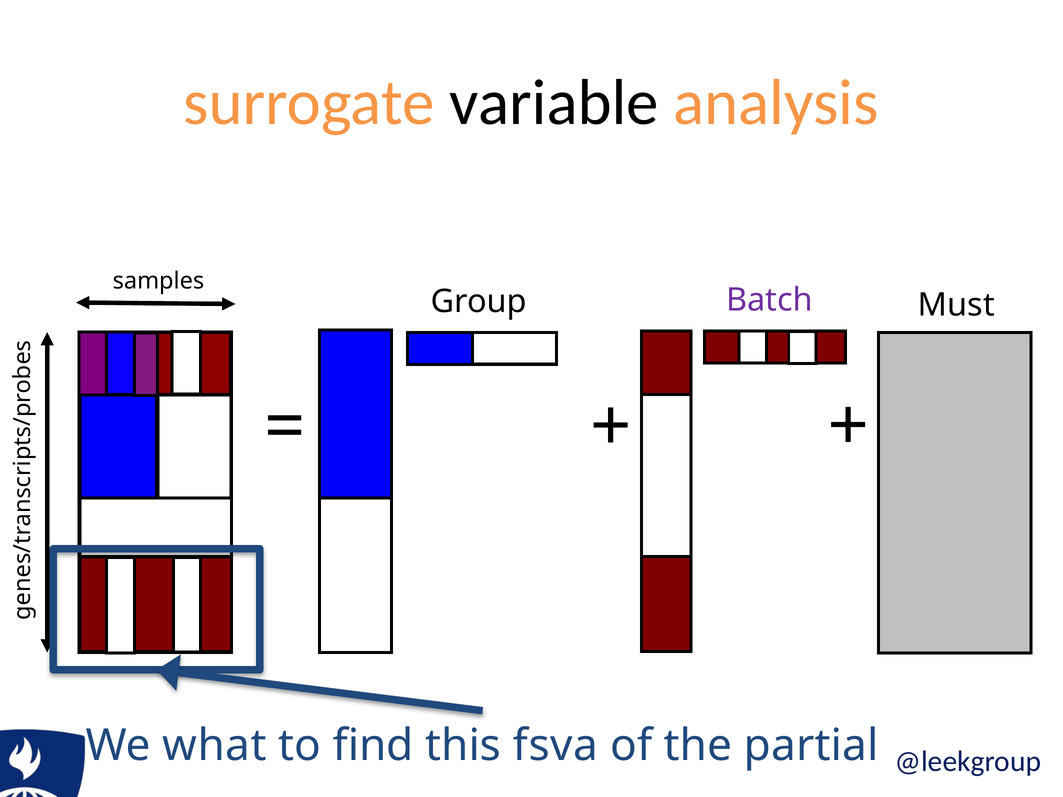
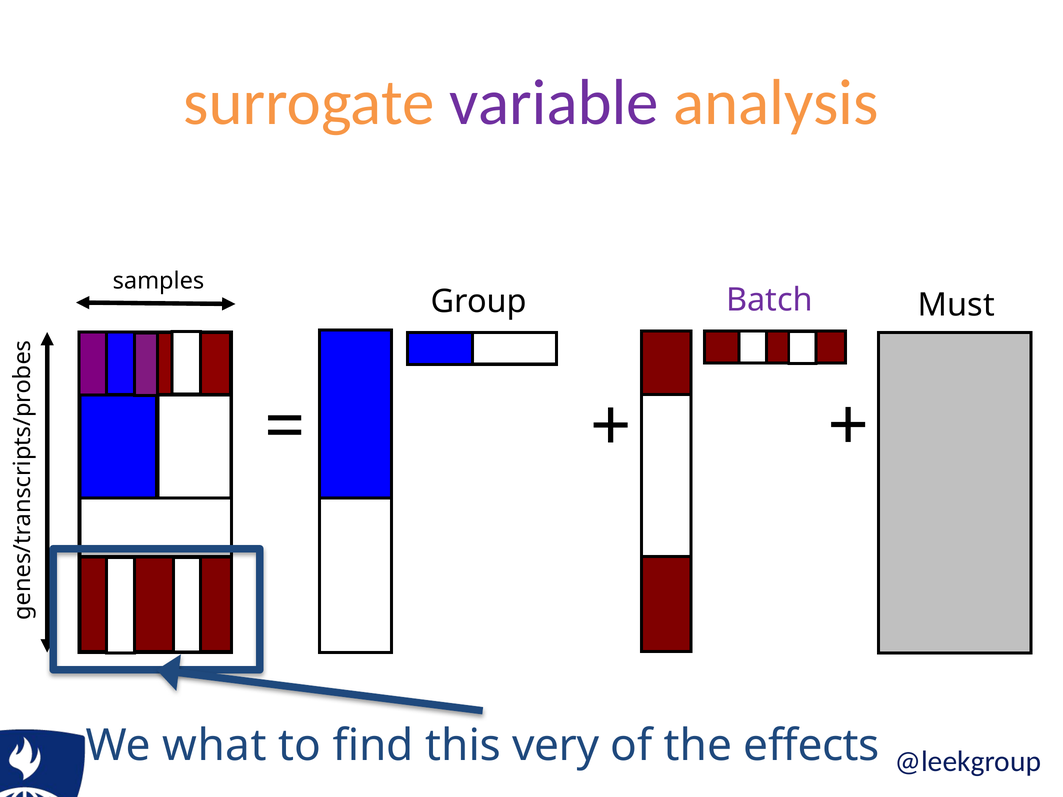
variable colour: black -> purple (554, 103)
fsva: fsva -> very (556, 746)
partial: partial -> effects (812, 746)
